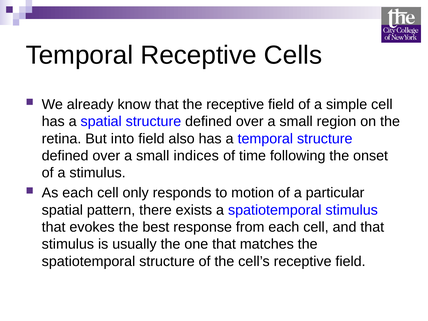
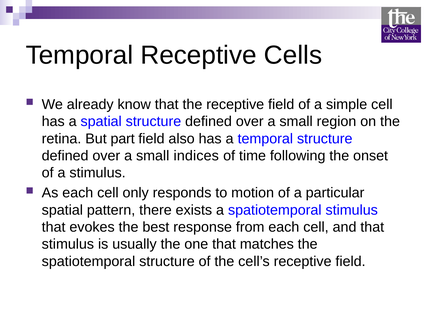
into: into -> part (123, 139)
